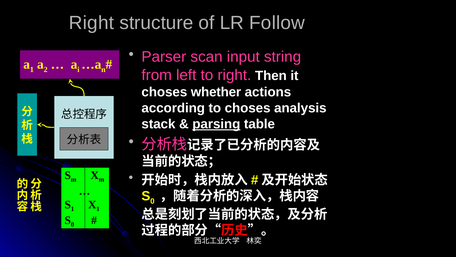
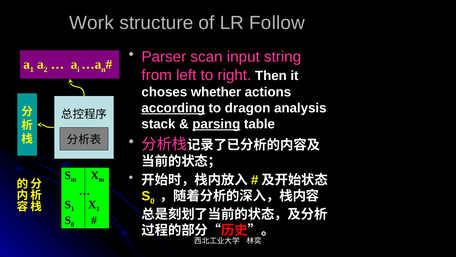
Right: Right -> Work (92, 23)
according underline: none -> present (173, 108)
to choses: choses -> dragon (248, 108)
